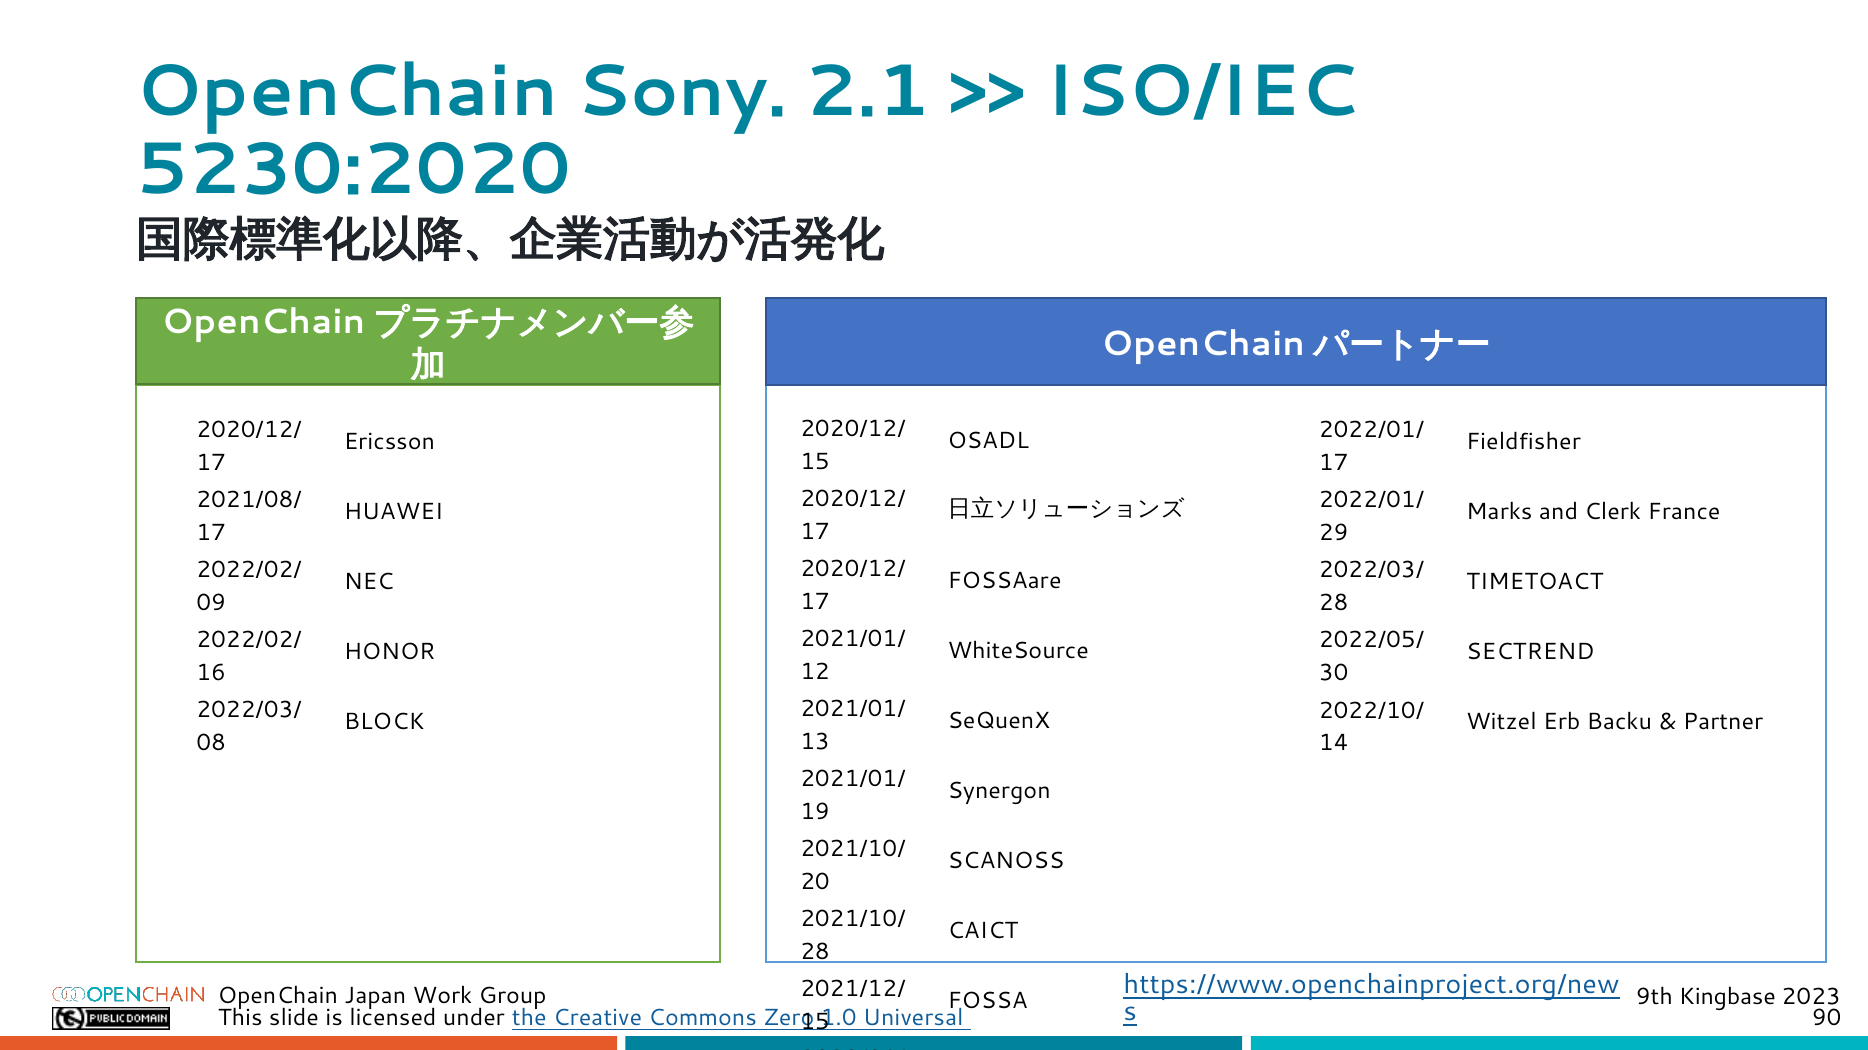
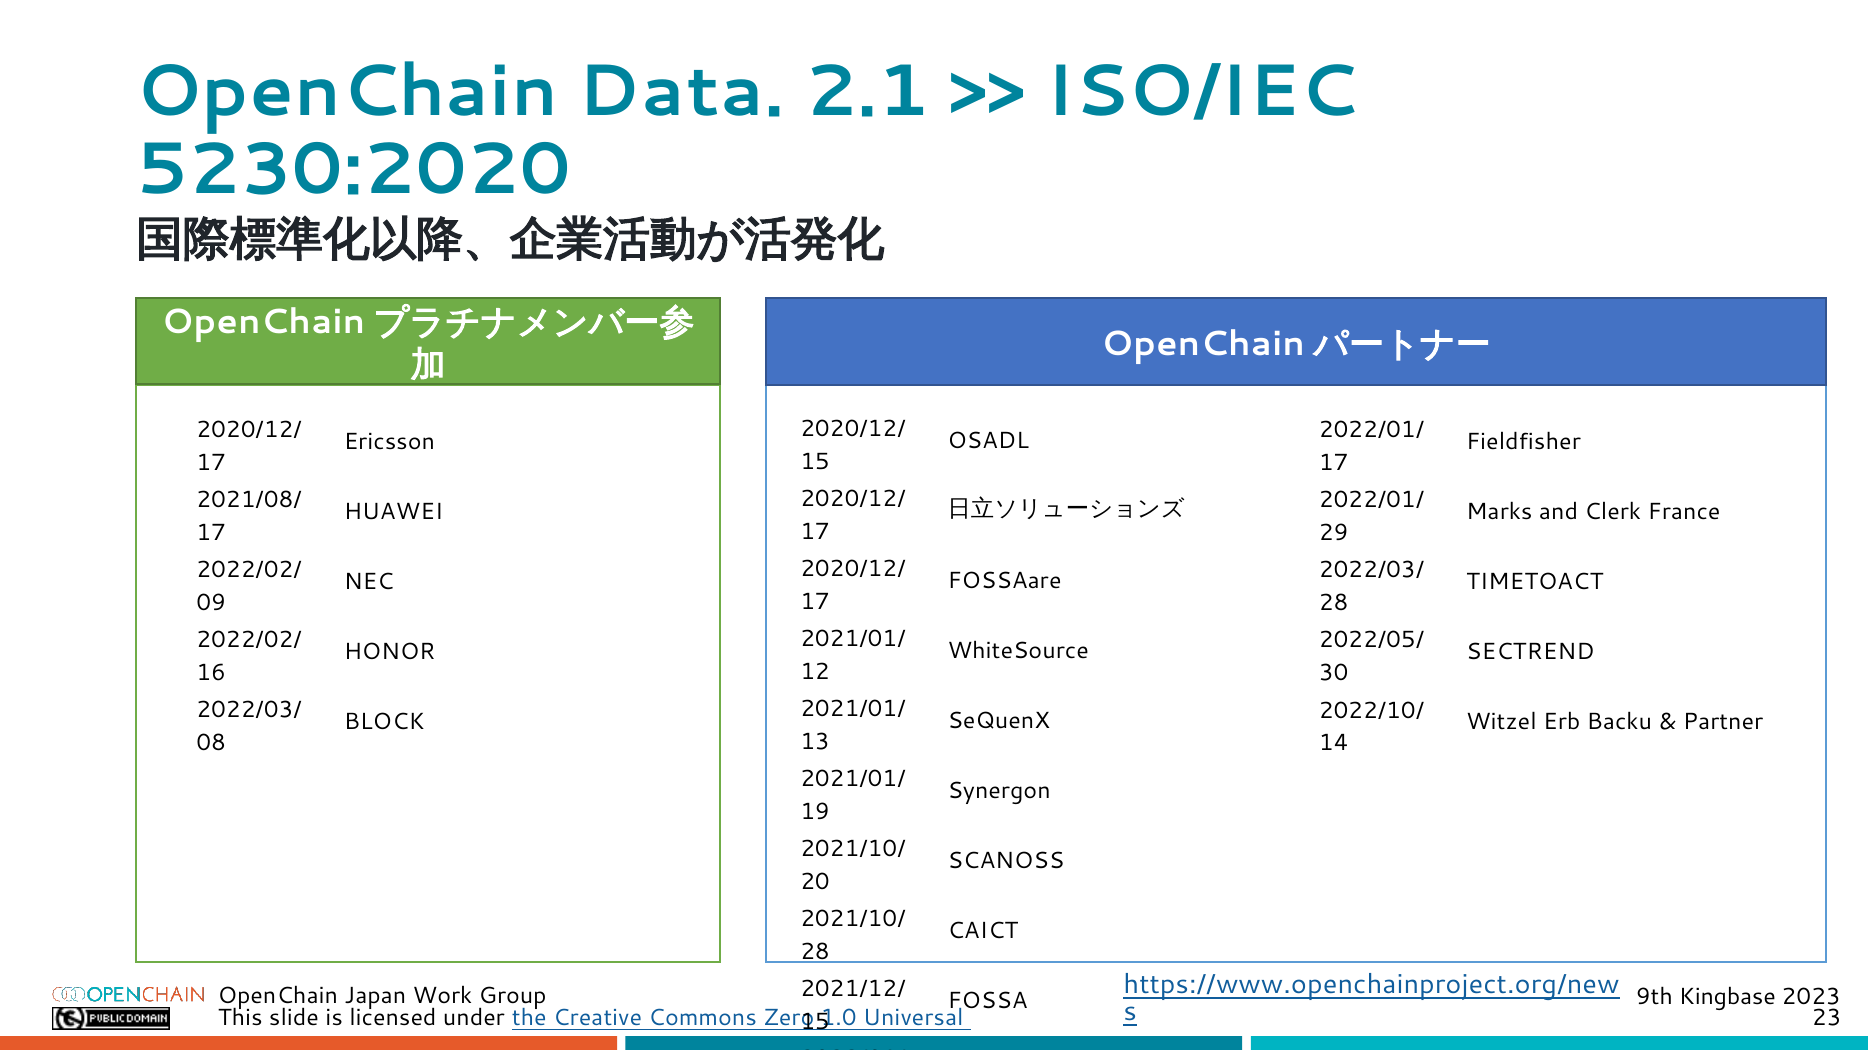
Sony: Sony -> Data (681, 91)
90: 90 -> 23 (1827, 1018)
